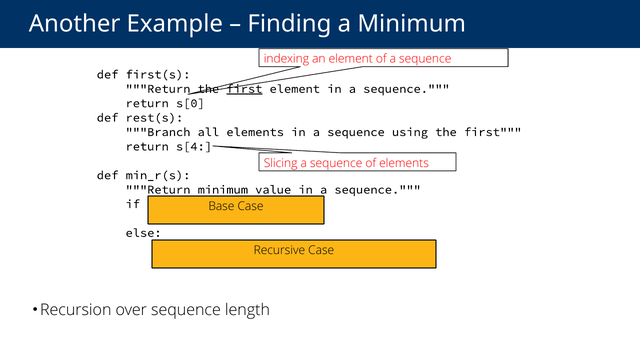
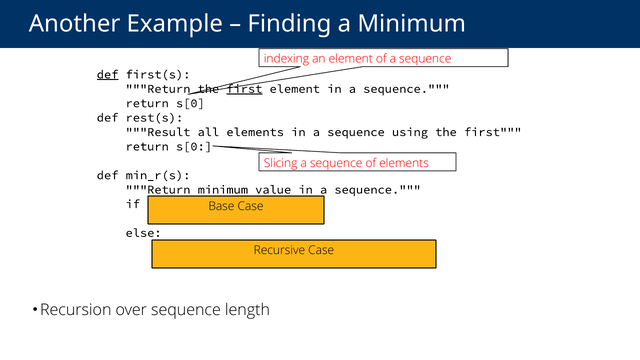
def underline: none -> present (108, 74)
Branch: Branch -> Result (158, 132)
s[4: s[4 -> s[0 (194, 146)
